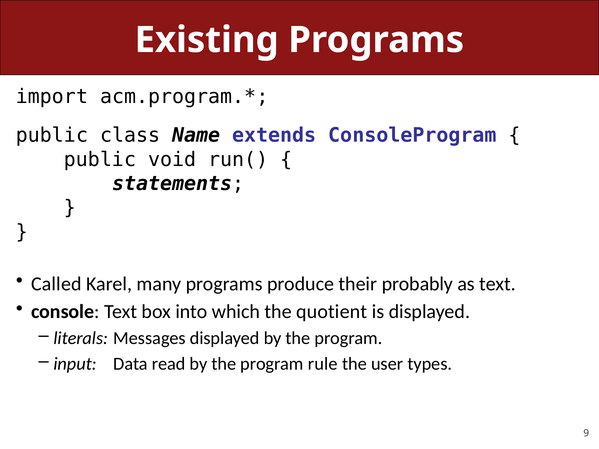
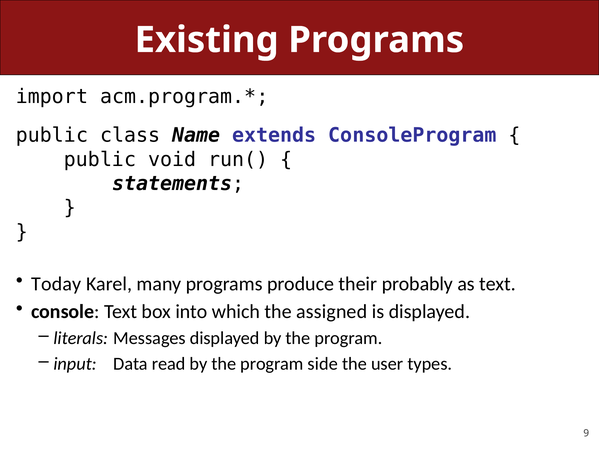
Called: Called -> Today (56, 284)
quotient: quotient -> assigned (332, 312)
rule: rule -> side (323, 364)
